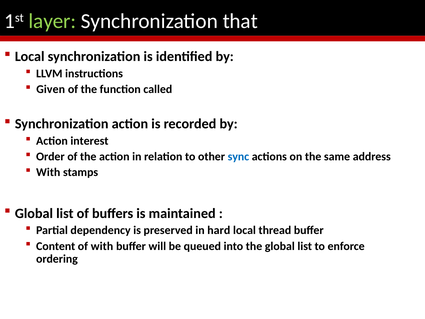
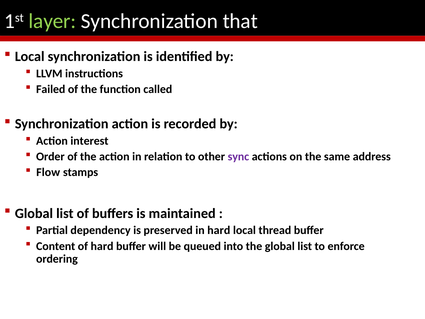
Given: Given -> Failed (51, 89)
sync colour: blue -> purple (238, 156)
With: With -> Flow (48, 172)
of with: with -> hard (102, 246)
